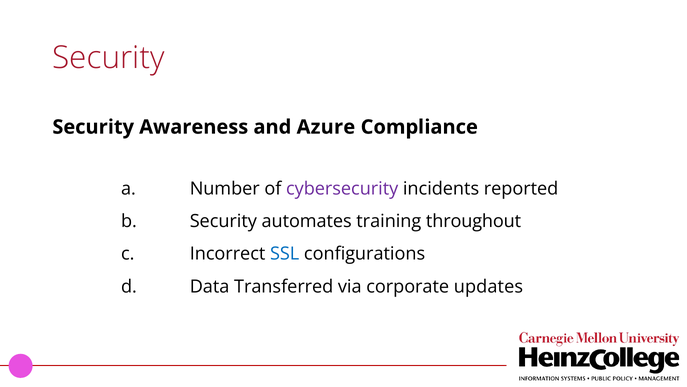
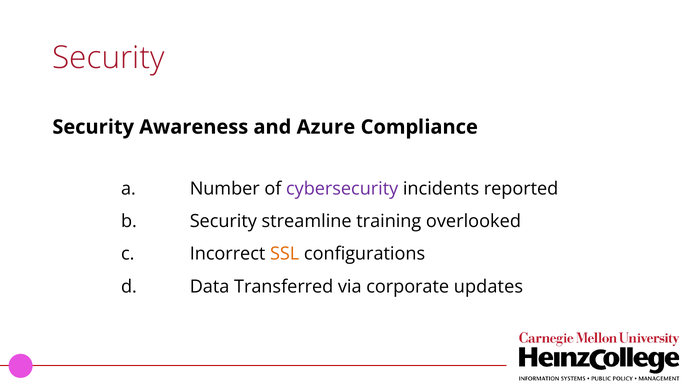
automates: automates -> streamline (307, 221)
throughout: throughout -> overlooked (473, 221)
SSL colour: blue -> orange (285, 254)
